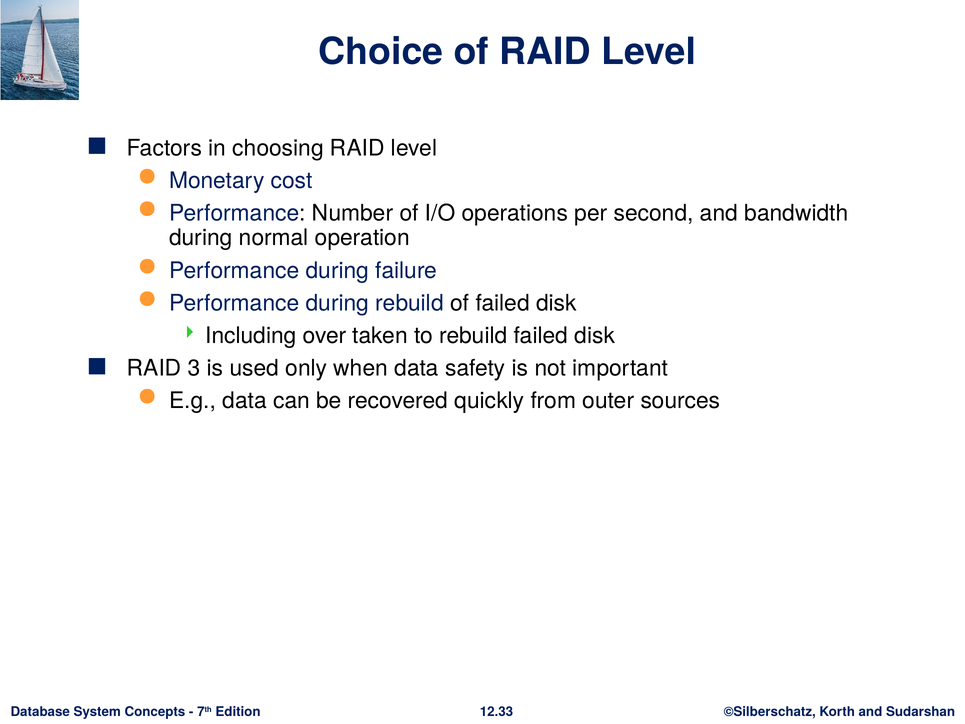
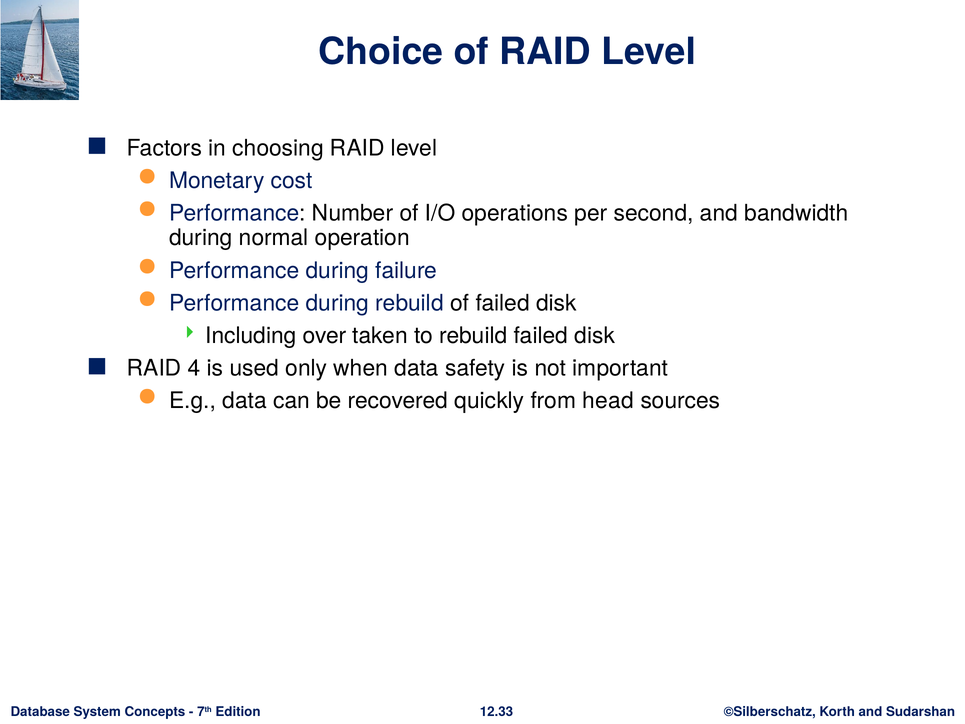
3: 3 -> 4 (194, 368)
outer: outer -> head (608, 401)
